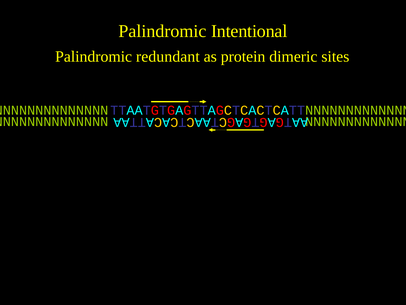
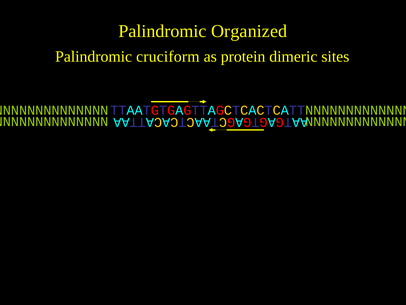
Intentional: Intentional -> Organized (249, 31)
redundant: redundant -> cruciform (168, 57)
